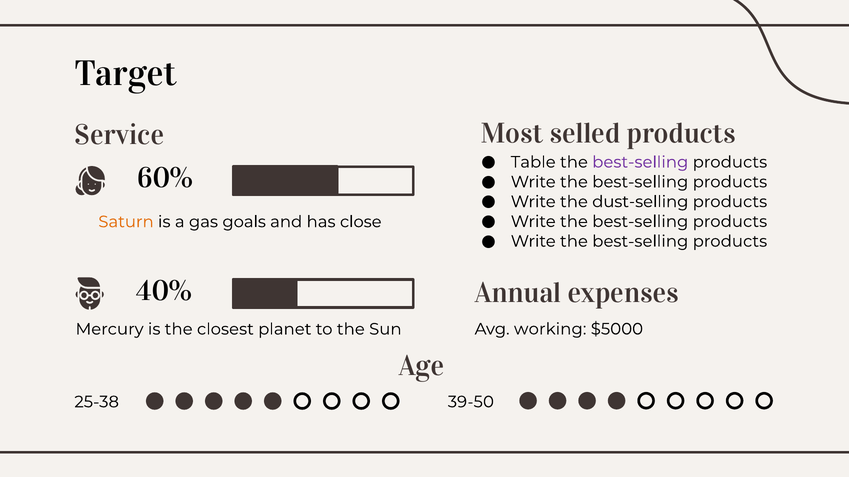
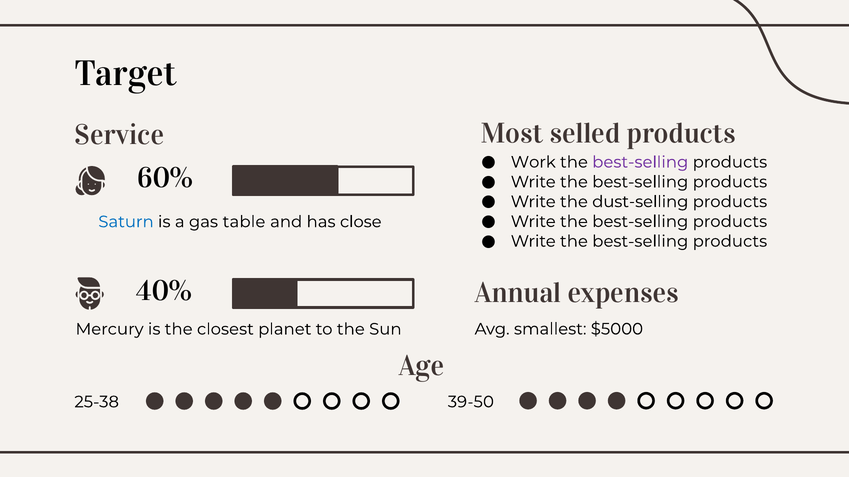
Table: Table -> Work (533, 162)
Saturn colour: orange -> blue (126, 222)
goals: goals -> table (244, 222)
working: working -> smallest (550, 329)
